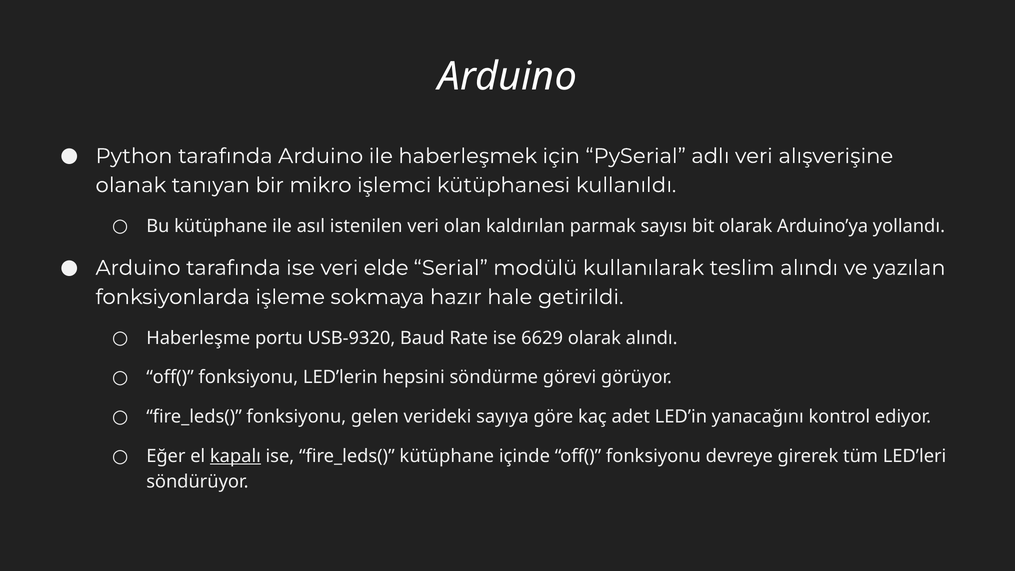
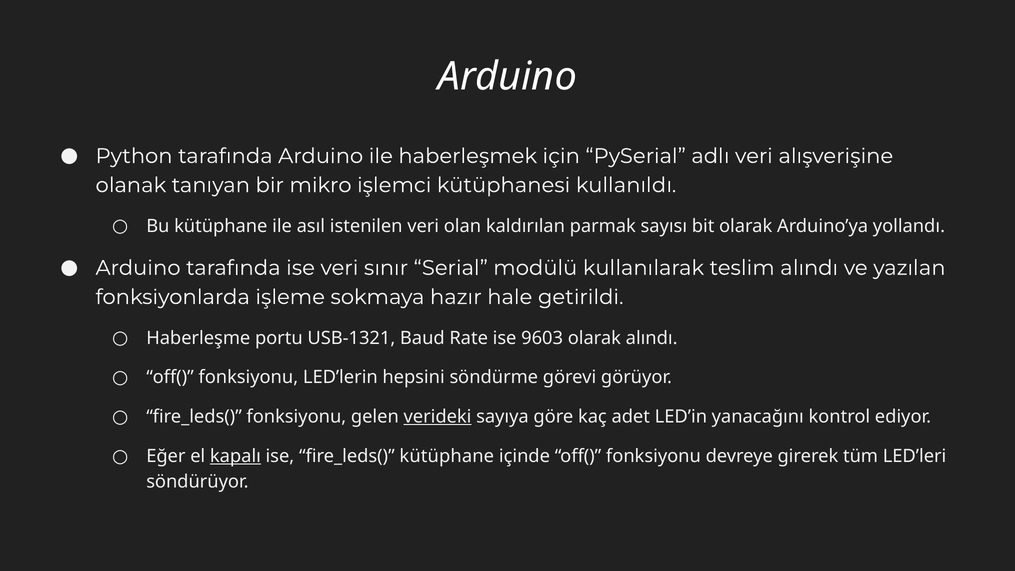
elde: elde -> sınır (386, 268)
USB-9320: USB-9320 -> USB-1321 (351, 338)
6629: 6629 -> 9603 (542, 338)
verideki underline: none -> present (438, 417)
